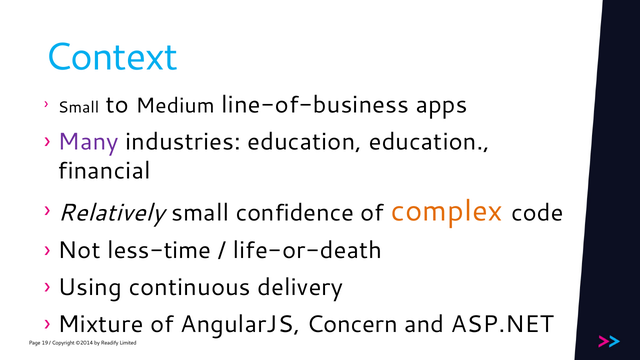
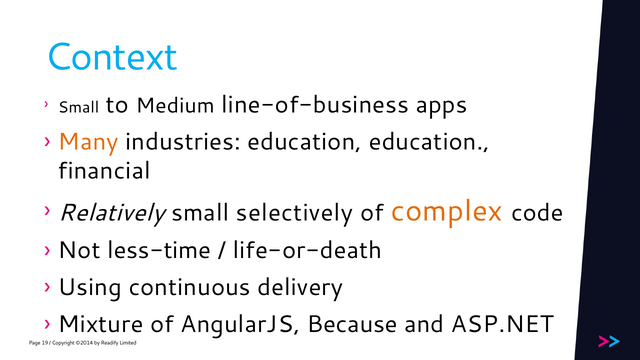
Many colour: purple -> orange (88, 142)
confidence: confidence -> selectively (295, 213)
Concern: Concern -> Because (352, 324)
